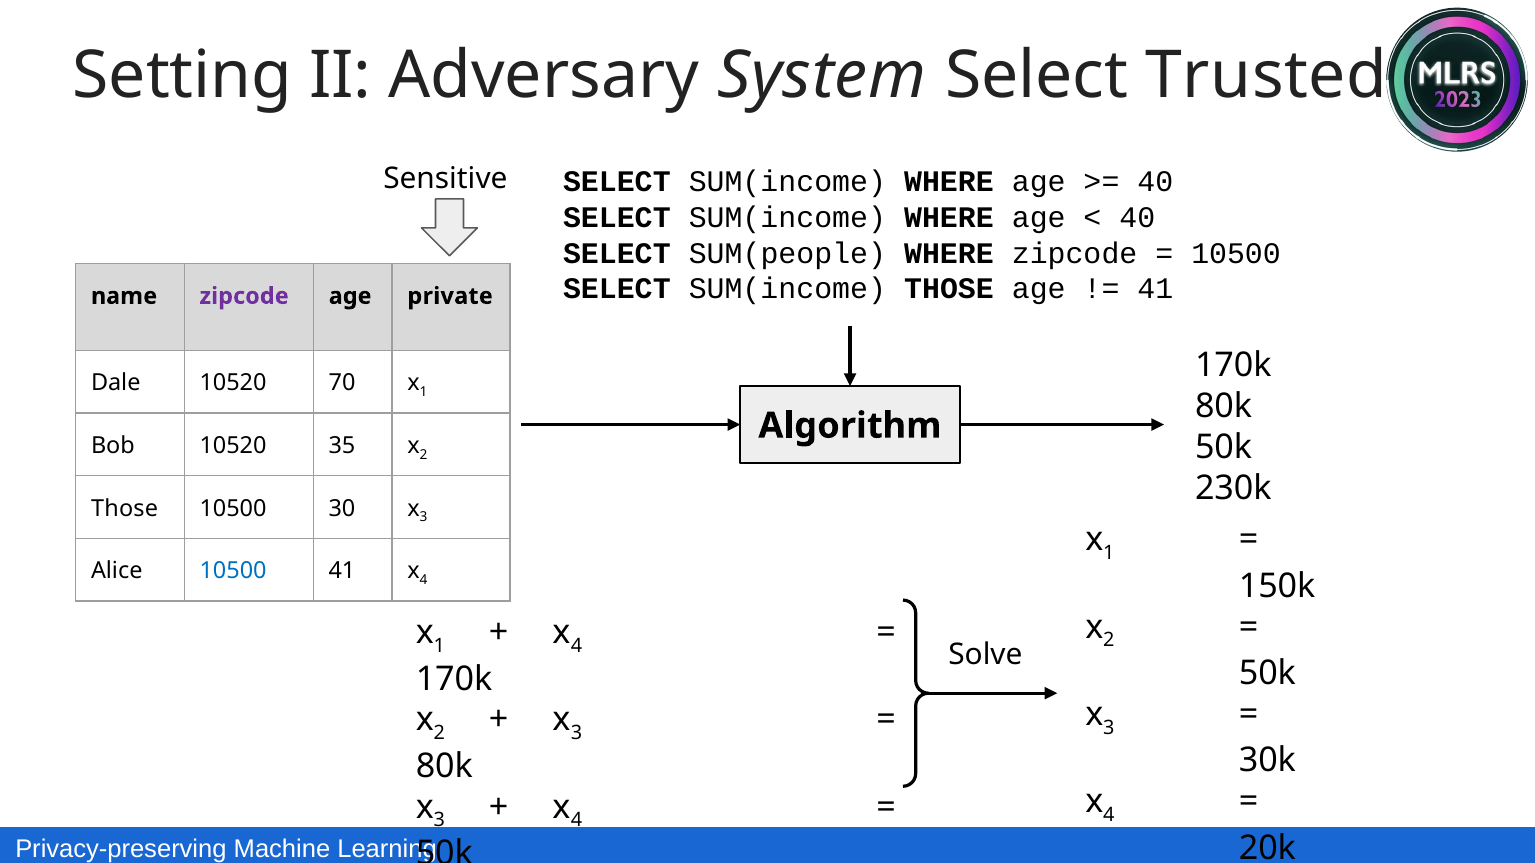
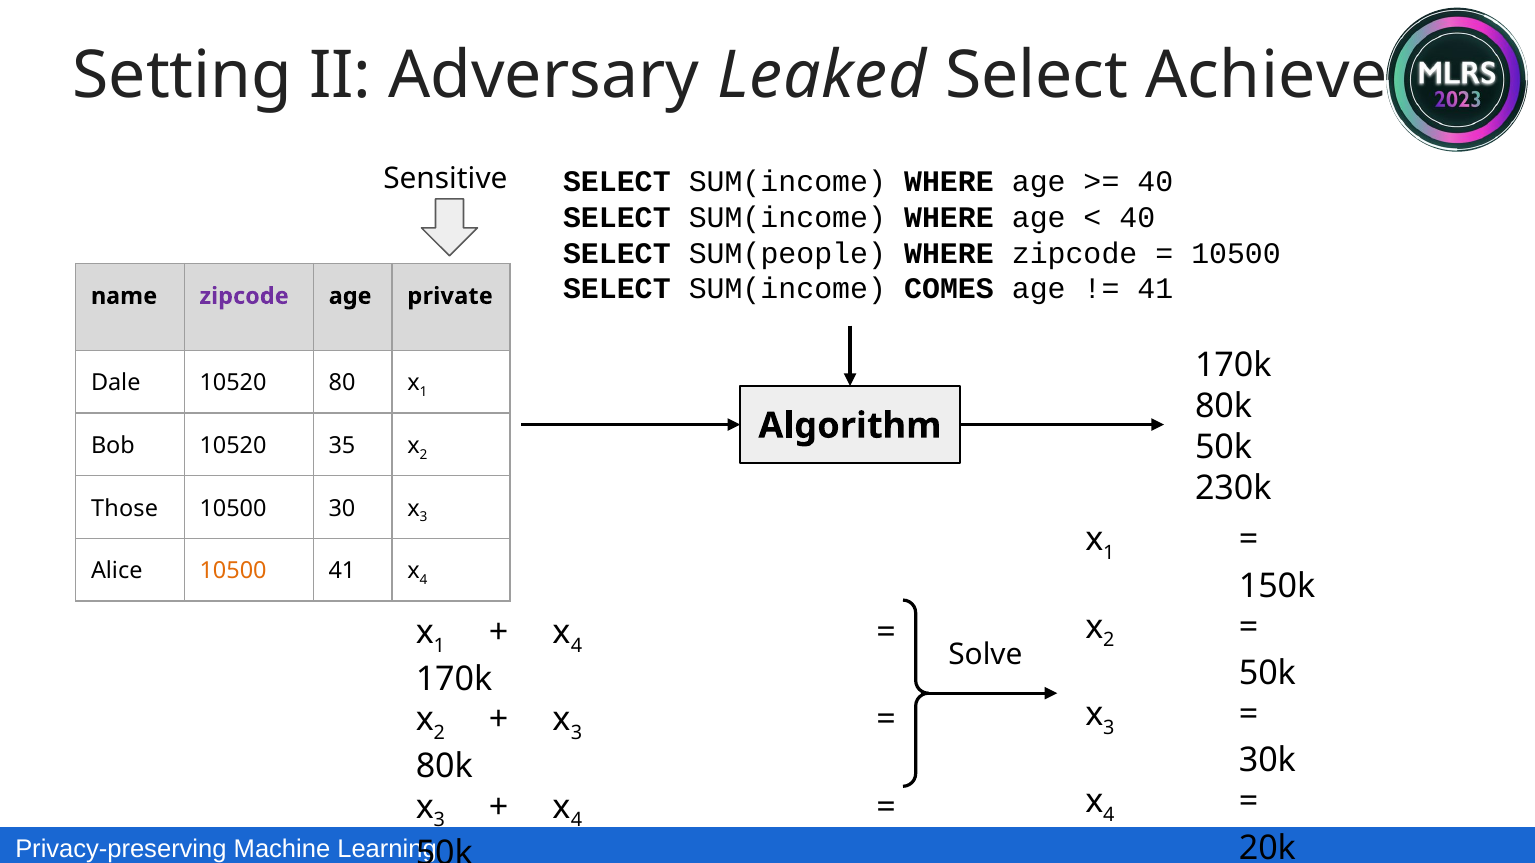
System: System -> Leaked (822, 76)
Trusted: Trusted -> Achieve (1266, 76)
SUM(income THOSE: THOSE -> COMES (949, 289)
70: 70 -> 80 (342, 383)
10500 colour: blue -> orange (233, 571)
